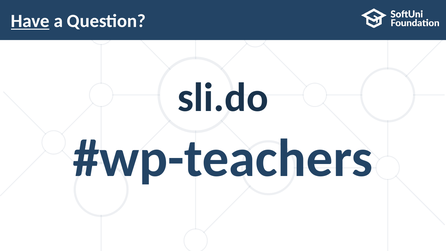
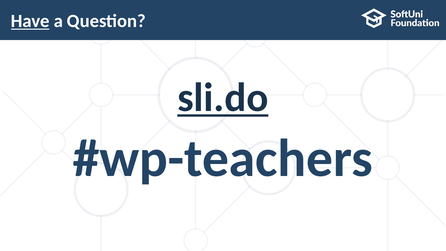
sli.do underline: none -> present (223, 98)
